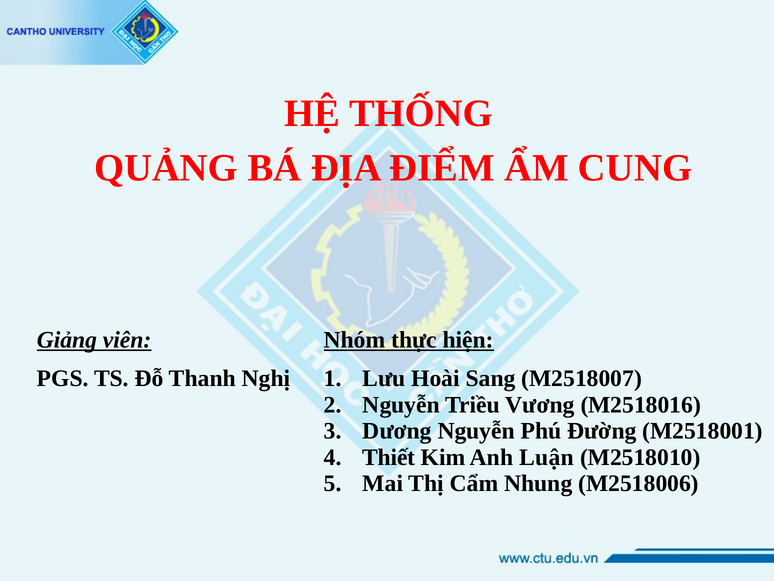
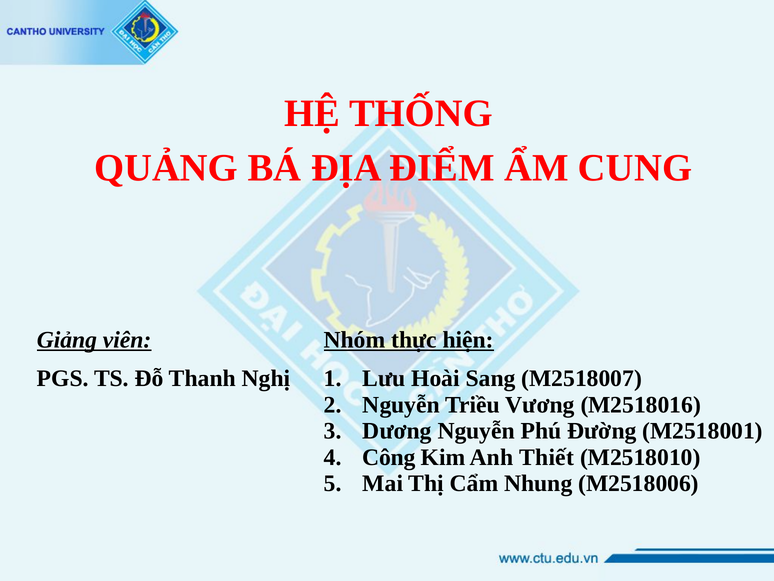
Thiết: Thiết -> Công (389, 457)
Luận: Luận -> Thiết (547, 457)
